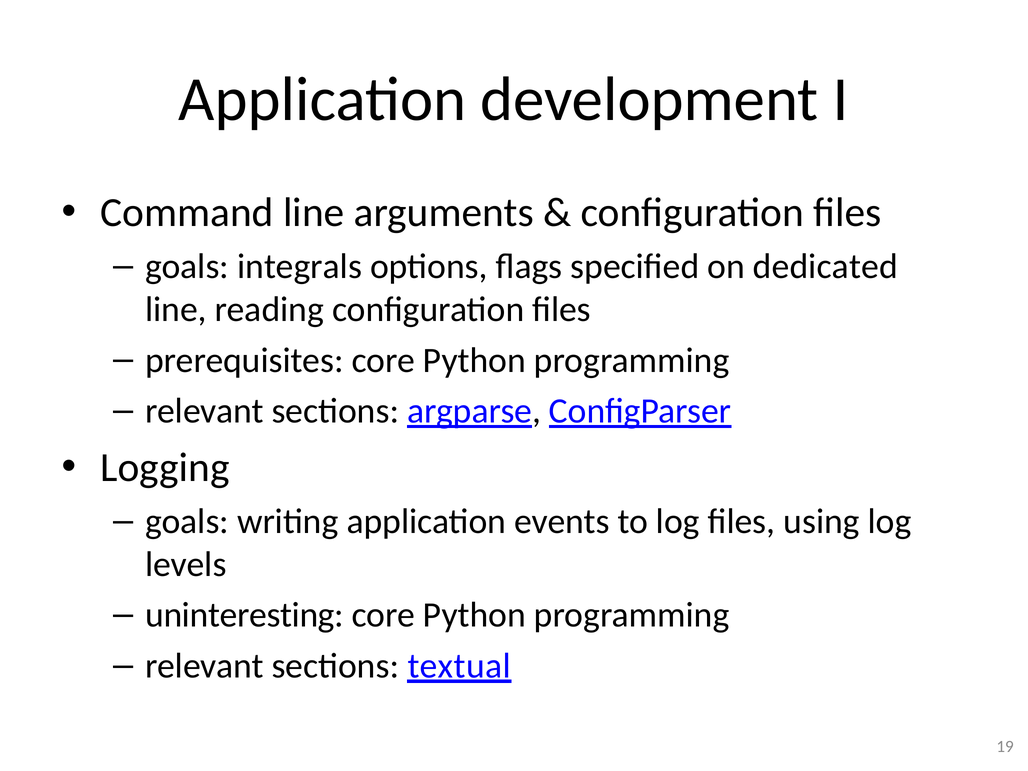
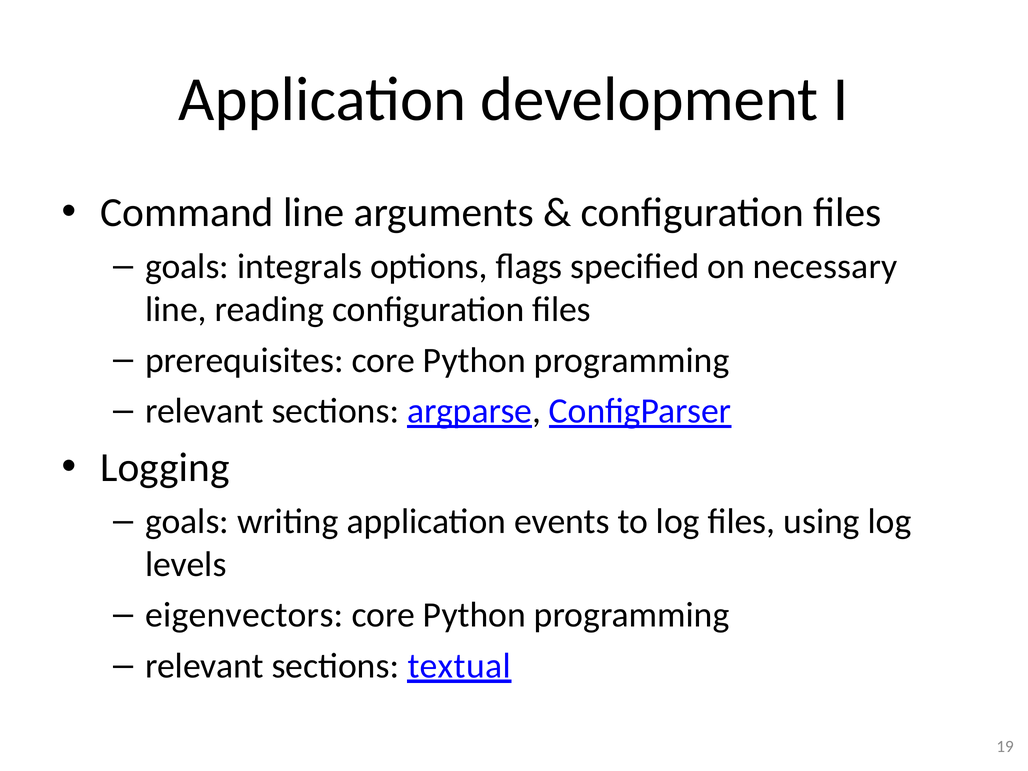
dedicated: dedicated -> necessary (825, 267)
uninteresting: uninteresting -> eigenvectors (244, 615)
